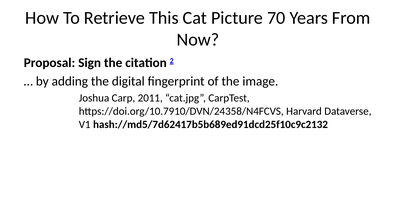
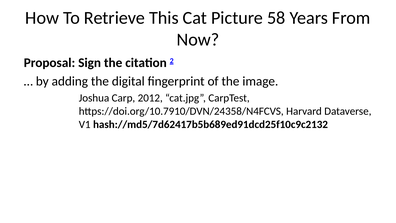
70: 70 -> 58 (276, 18)
2011: 2011 -> 2012 (150, 98)
